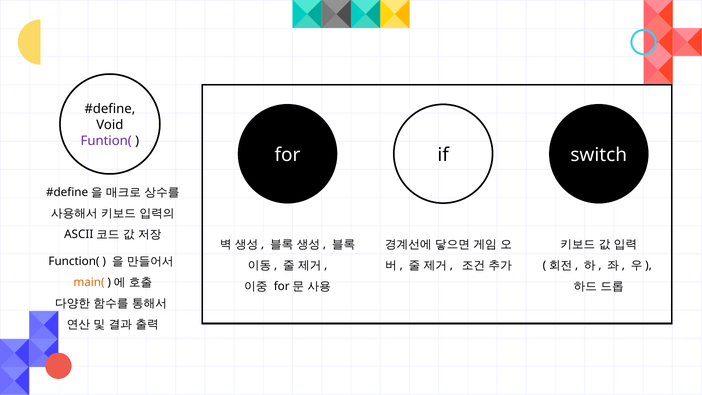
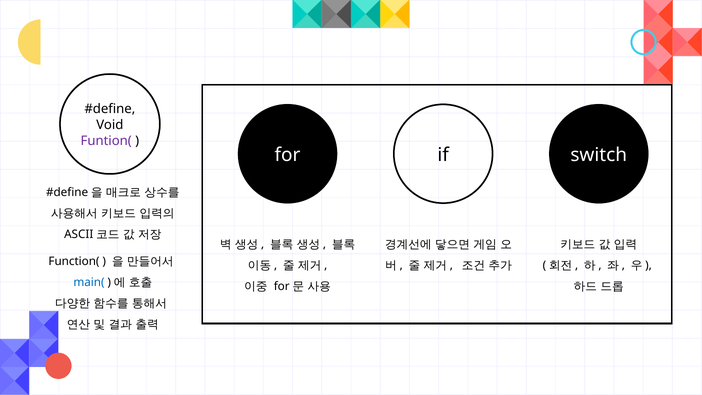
main( colour: orange -> blue (89, 282)
